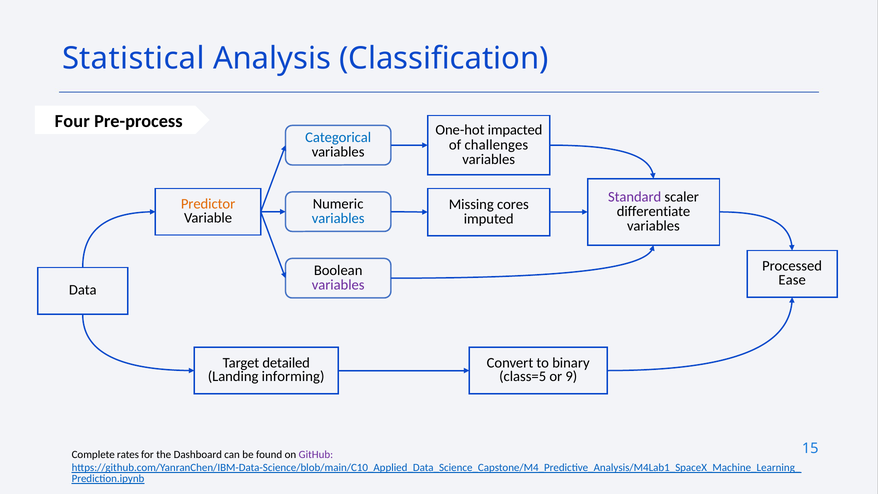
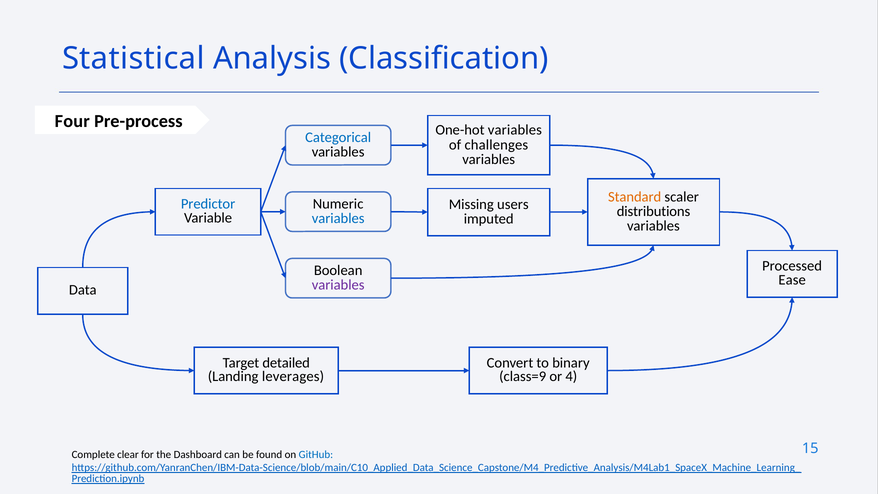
One-hot impacted: impacted -> variables (515, 130)
Standard colour: purple -> orange (635, 197)
Predictor colour: orange -> blue (208, 204)
cores: cores -> users (513, 204)
differentiate: differentiate -> distributions (654, 211)
informing: informing -> leverages (293, 376)
class=5: class=5 -> class=9 (523, 376)
9: 9 -> 4 (571, 376)
rates: rates -> clear (128, 454)
GitHub colour: purple -> blue (316, 454)
